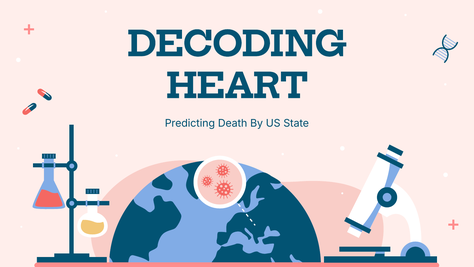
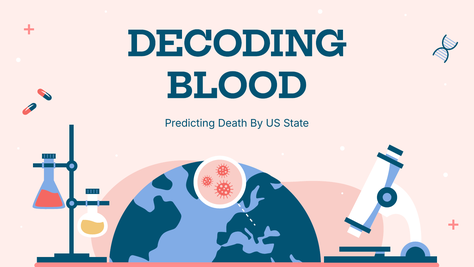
HEART: HEART -> BLOOD (237, 86)
